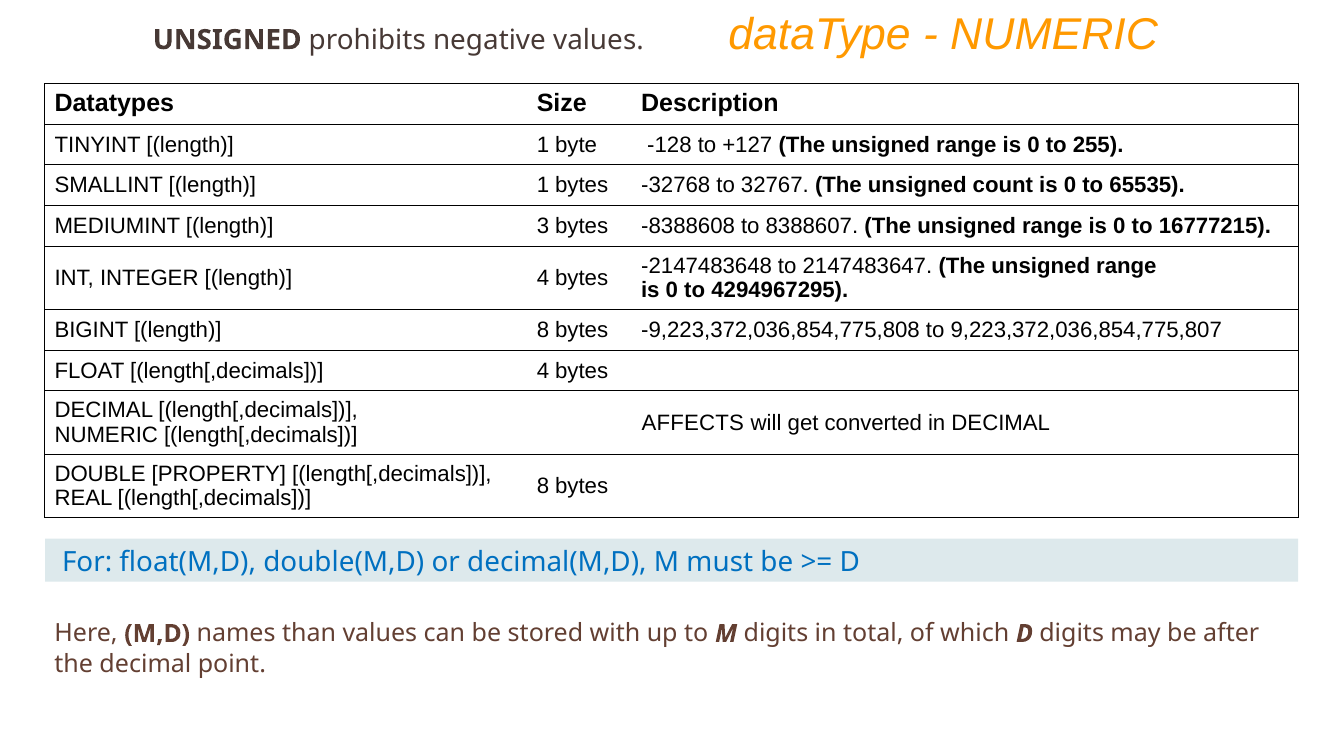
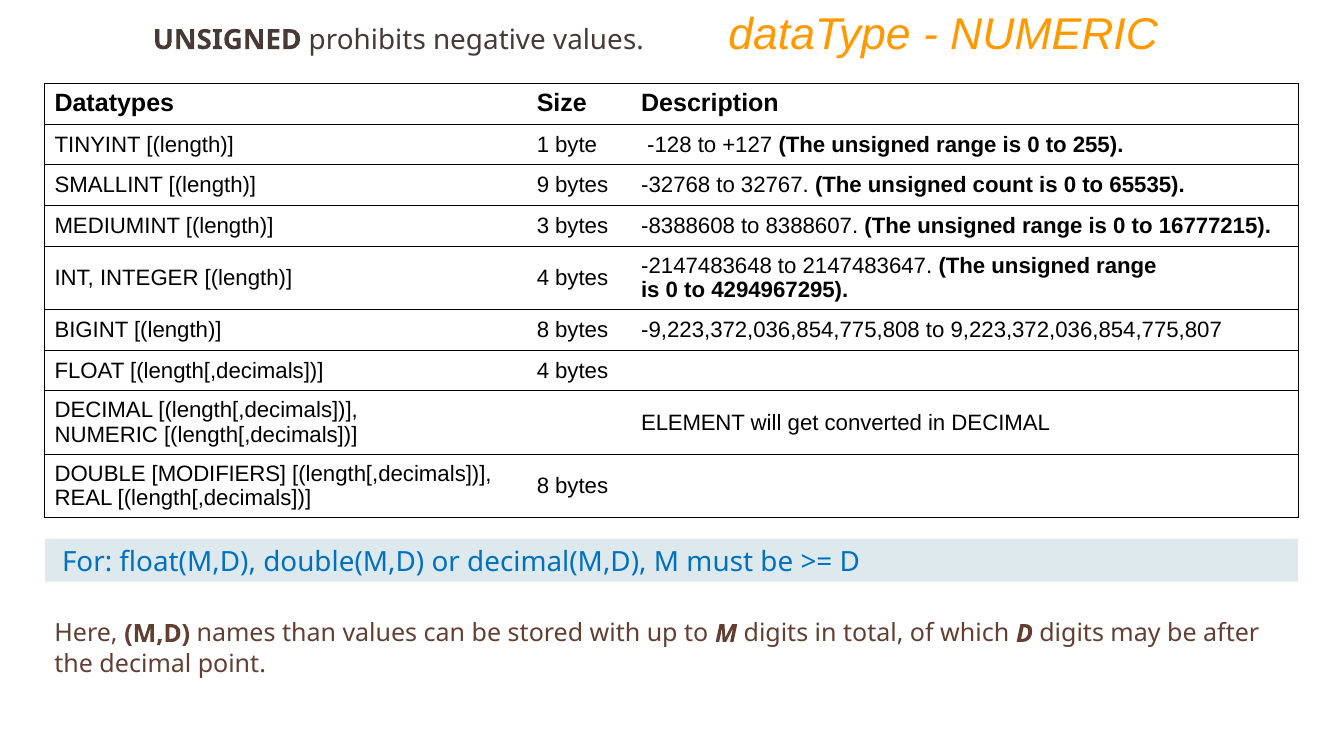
SMALLINT length 1: 1 -> 9 (543, 186)
AFFECTS: AFFECTS -> ELEMENT (693, 423)
PROPERTY: PROPERTY -> MODIFIERS (219, 474)
